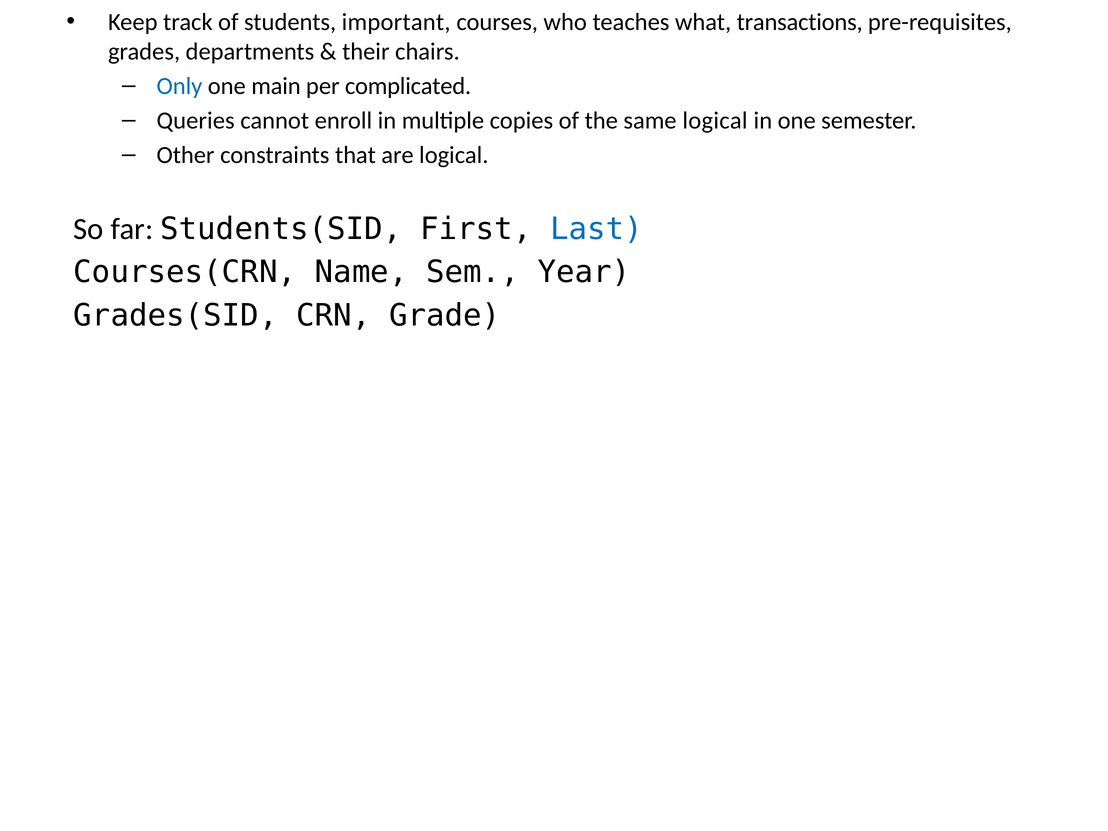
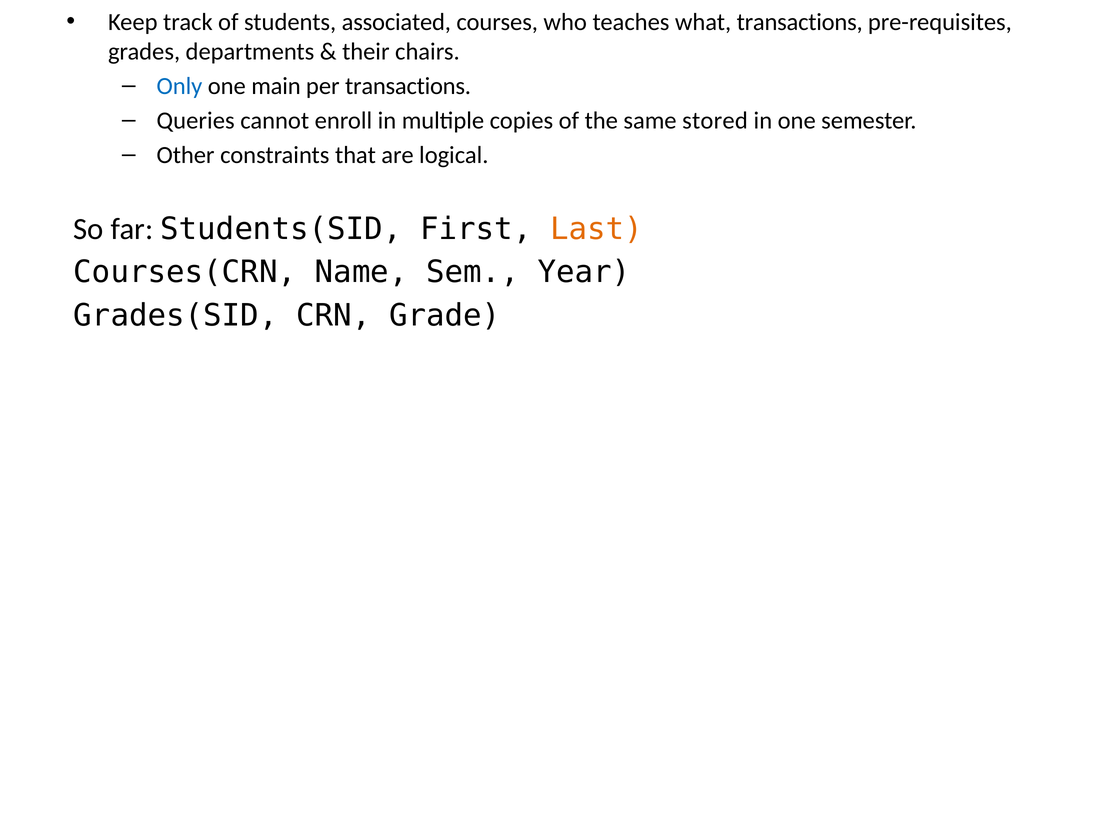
important: important -> associated (396, 22)
per complicated: complicated -> transactions (408, 86)
same logical: logical -> stored (715, 120)
Last colour: blue -> orange (597, 229)
